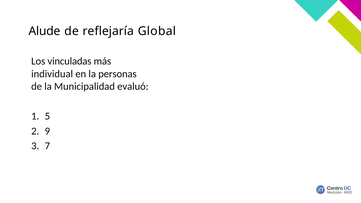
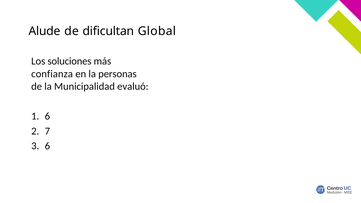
reflejaría: reflejaría -> dificultan (108, 31)
vinculadas: vinculadas -> soluciones (69, 61)
individual: individual -> confianza (52, 74)
1 5: 5 -> 6 (47, 116)
9: 9 -> 7 (47, 131)
3 7: 7 -> 6 (47, 146)
